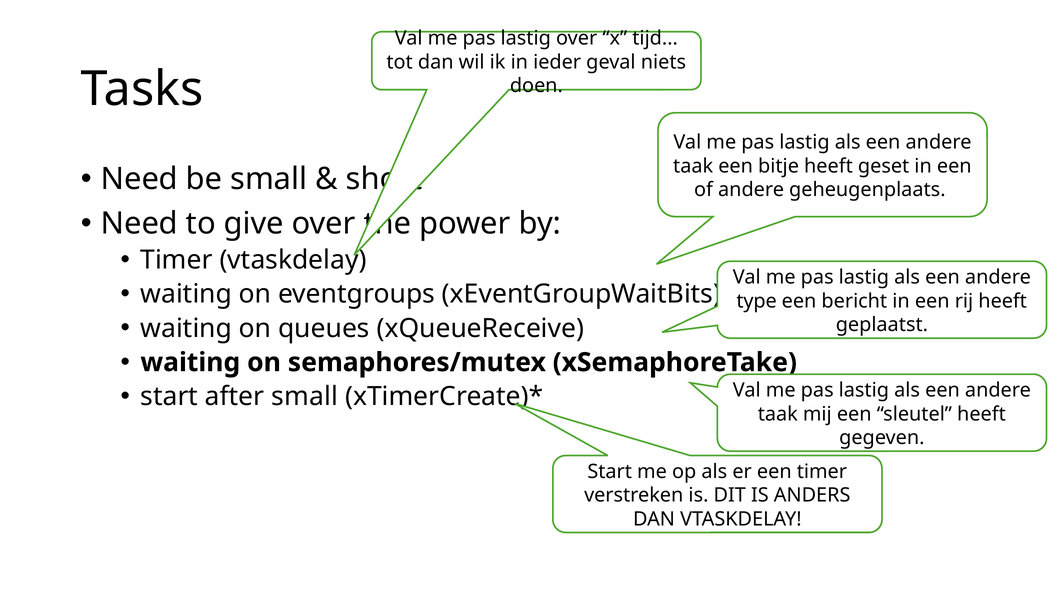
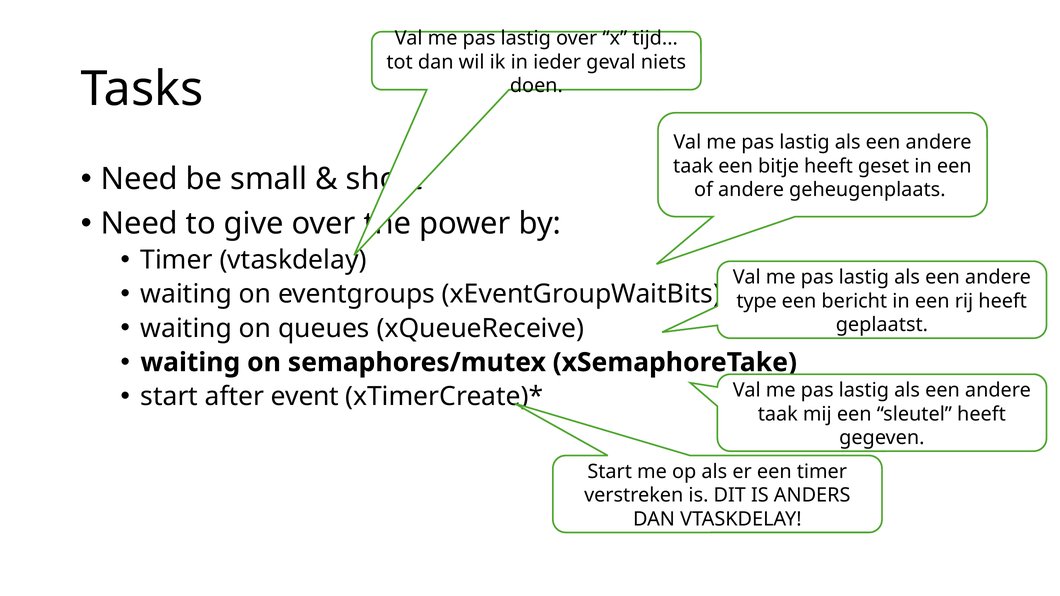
after small: small -> event (305, 397)
